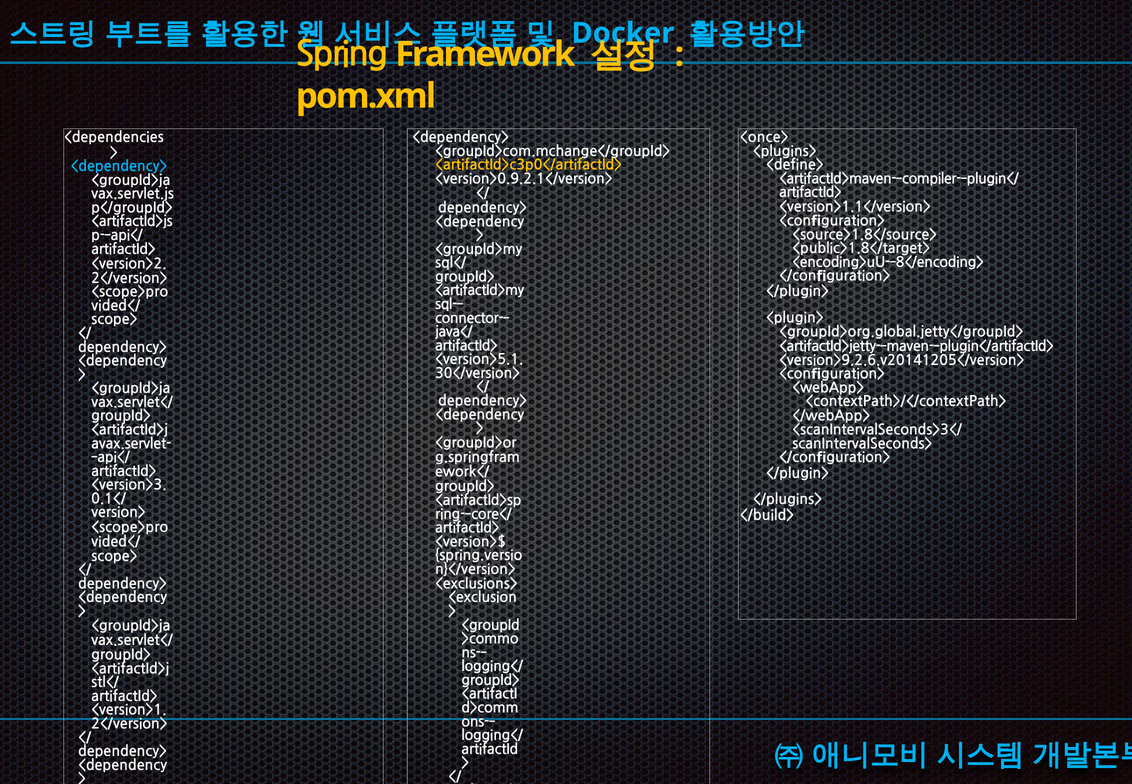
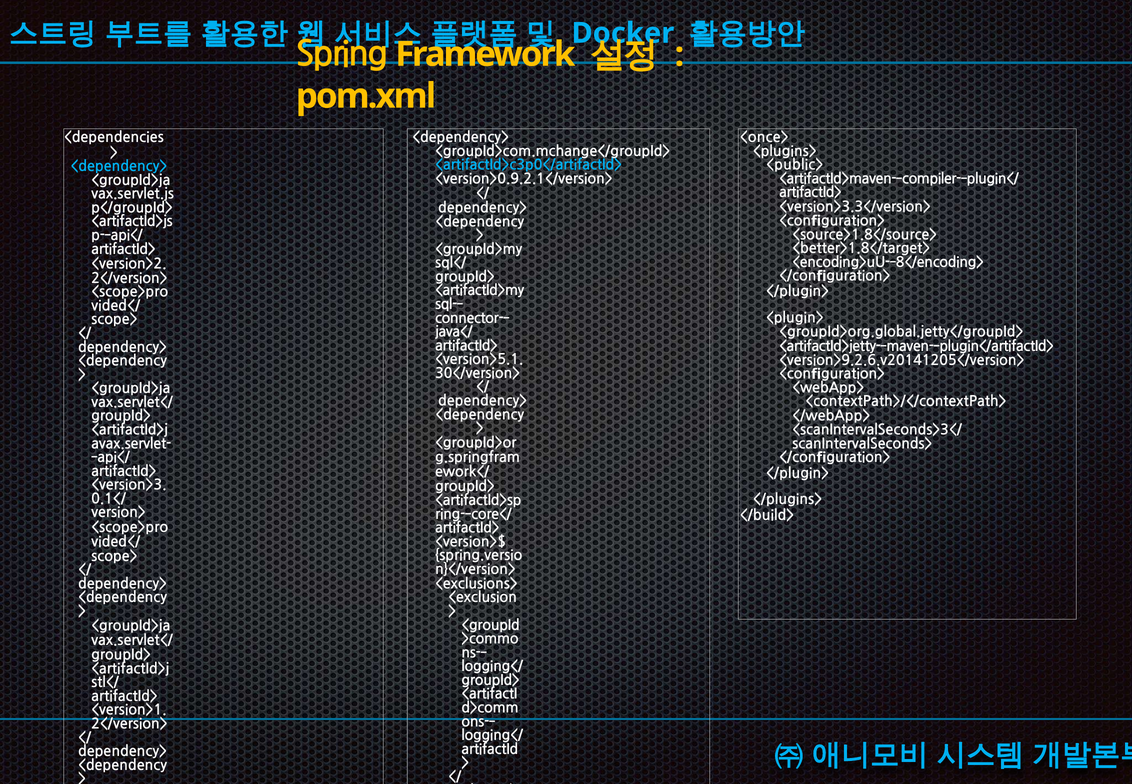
<artifactId>c3p0</artifactId> colour: yellow -> light blue (529, 165)
<define>: <define> -> <public> (795, 165)
<version>1.1</version>: <version>1.1</version> -> <version>3.3</version> (855, 207)
<public>1.8</target>: <public>1.8</target> -> <better>1.8</target> (861, 248)
